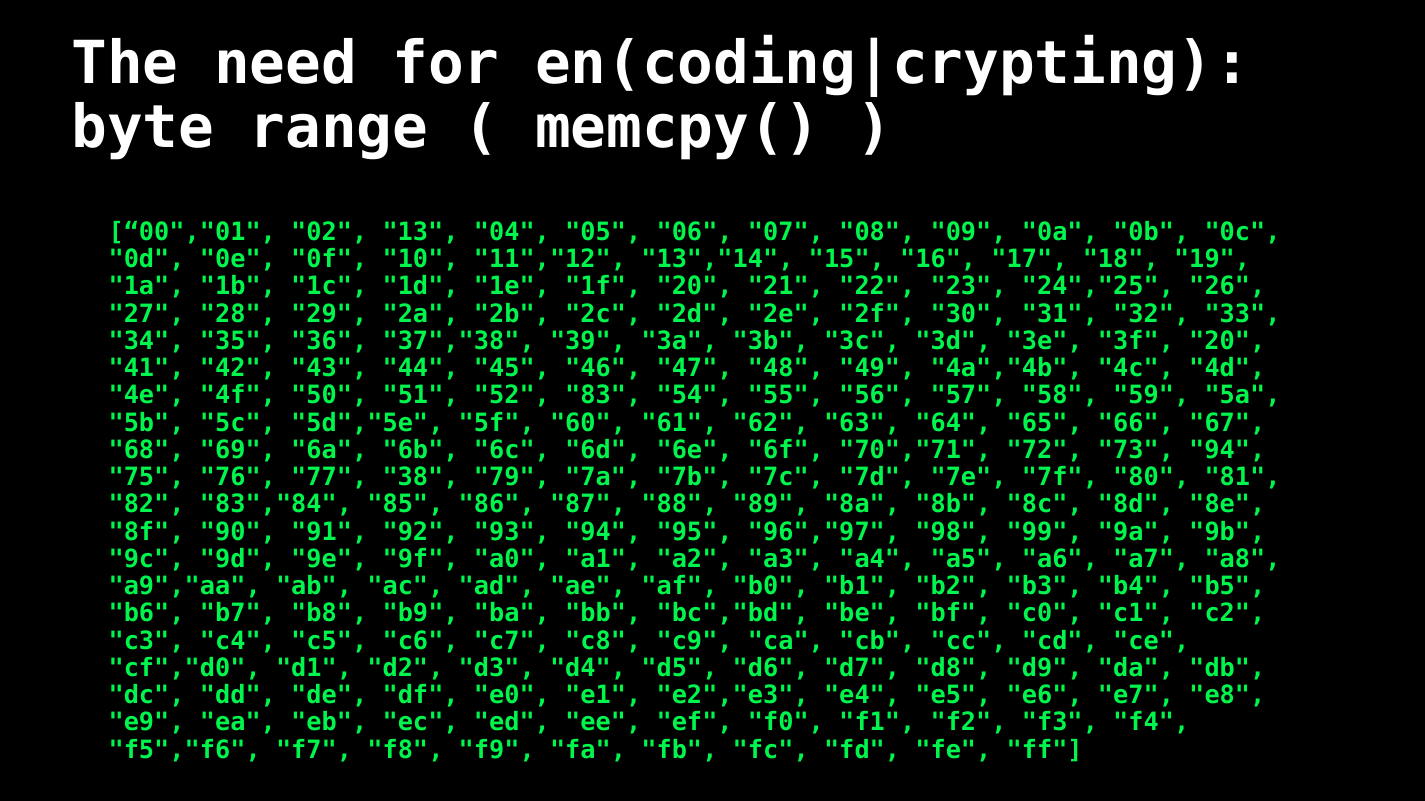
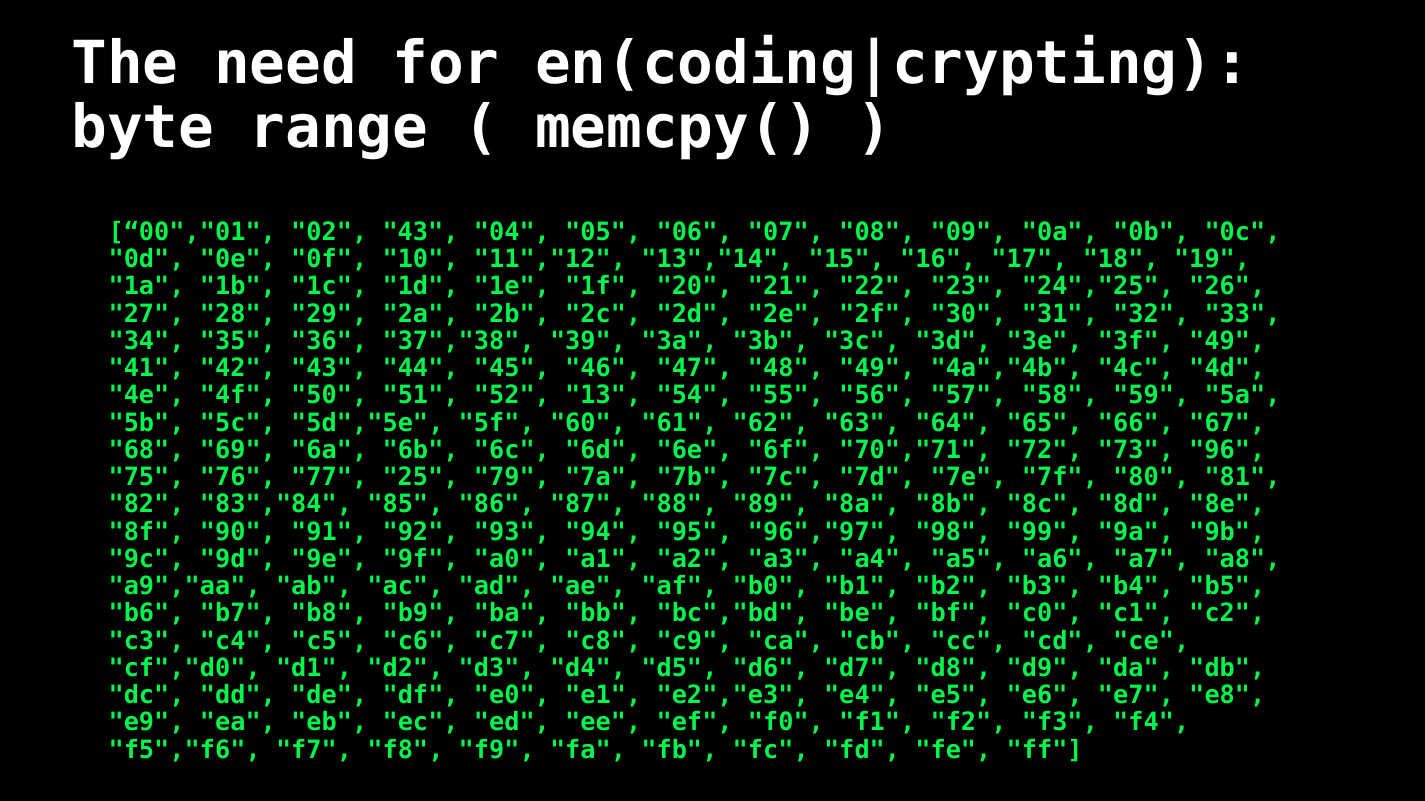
02 13: 13 -> 43 (421, 232)
3f 20: 20 -> 49 (1227, 341)
83: 83 -> 13 (603, 396)
73 94: 94 -> 96 (1227, 450)
38: 38 -> 25 (421, 478)
